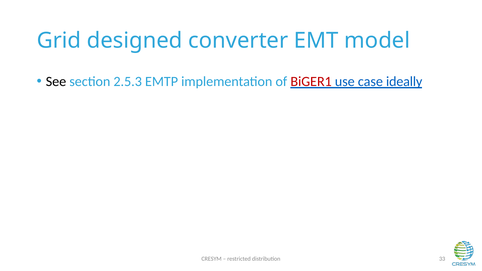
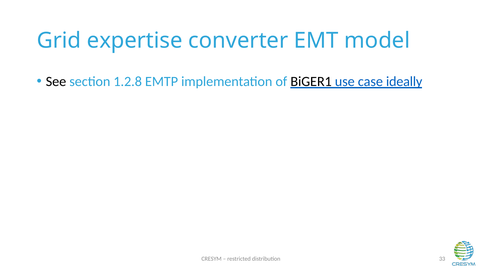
designed: designed -> expertise (135, 40)
2.5.3: 2.5.3 -> 1.2.8 (128, 82)
BiGER1 colour: red -> black (311, 82)
